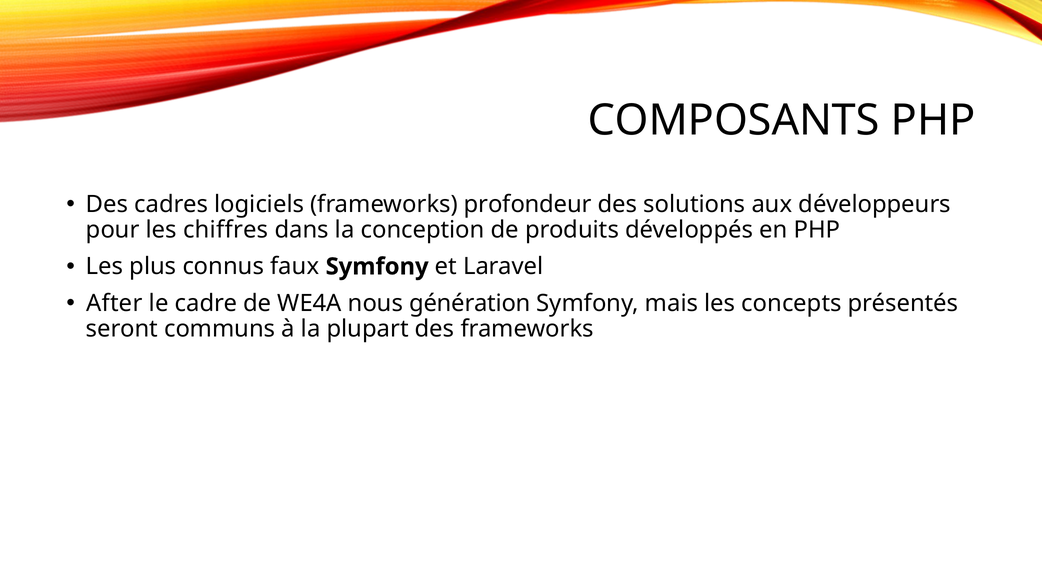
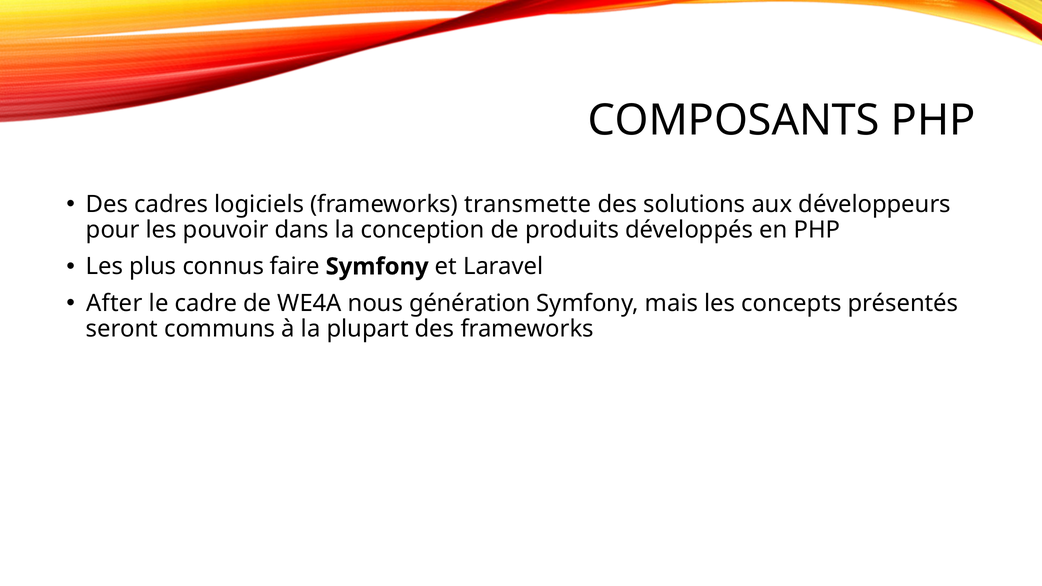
profondeur: profondeur -> transmette (528, 204)
chiffres: chiffres -> pouvoir (226, 230)
faux: faux -> faire (295, 267)
